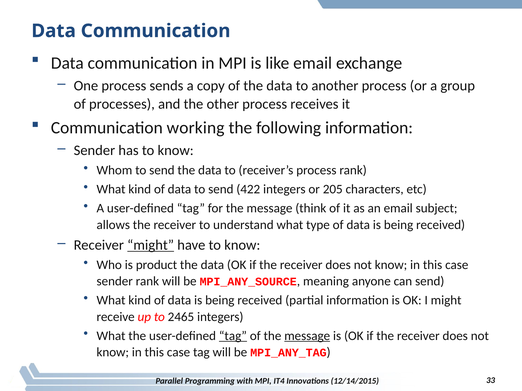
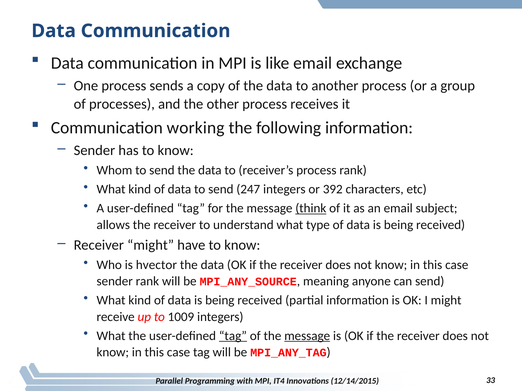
422: 422 -> 247 (248, 190)
205: 205 -> 392 (333, 190)
think underline: none -> present (311, 209)
might underline: present -> none (151, 245)
product: product -> hvector (156, 265)
2465: 2465 -> 1009 (181, 317)
